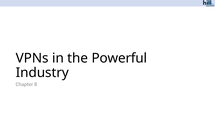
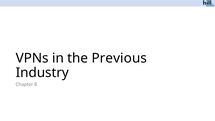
Powerful: Powerful -> Previous (119, 58)
